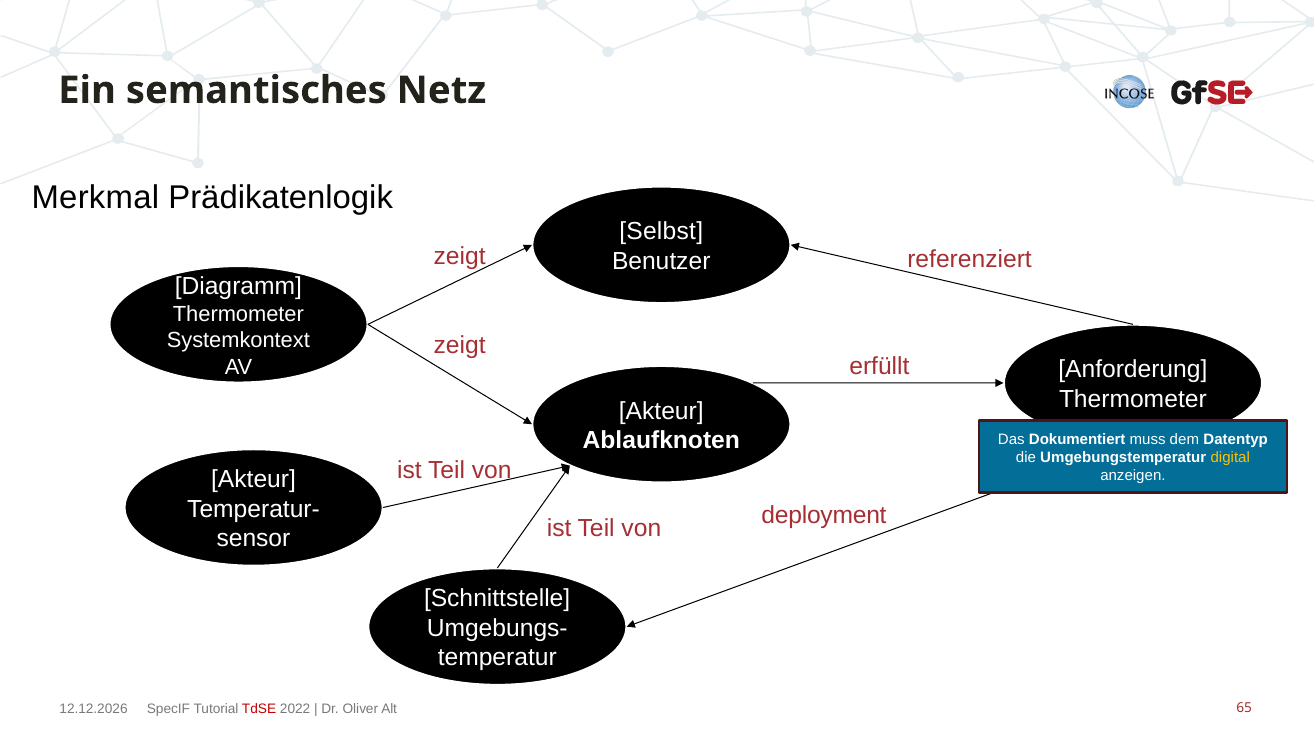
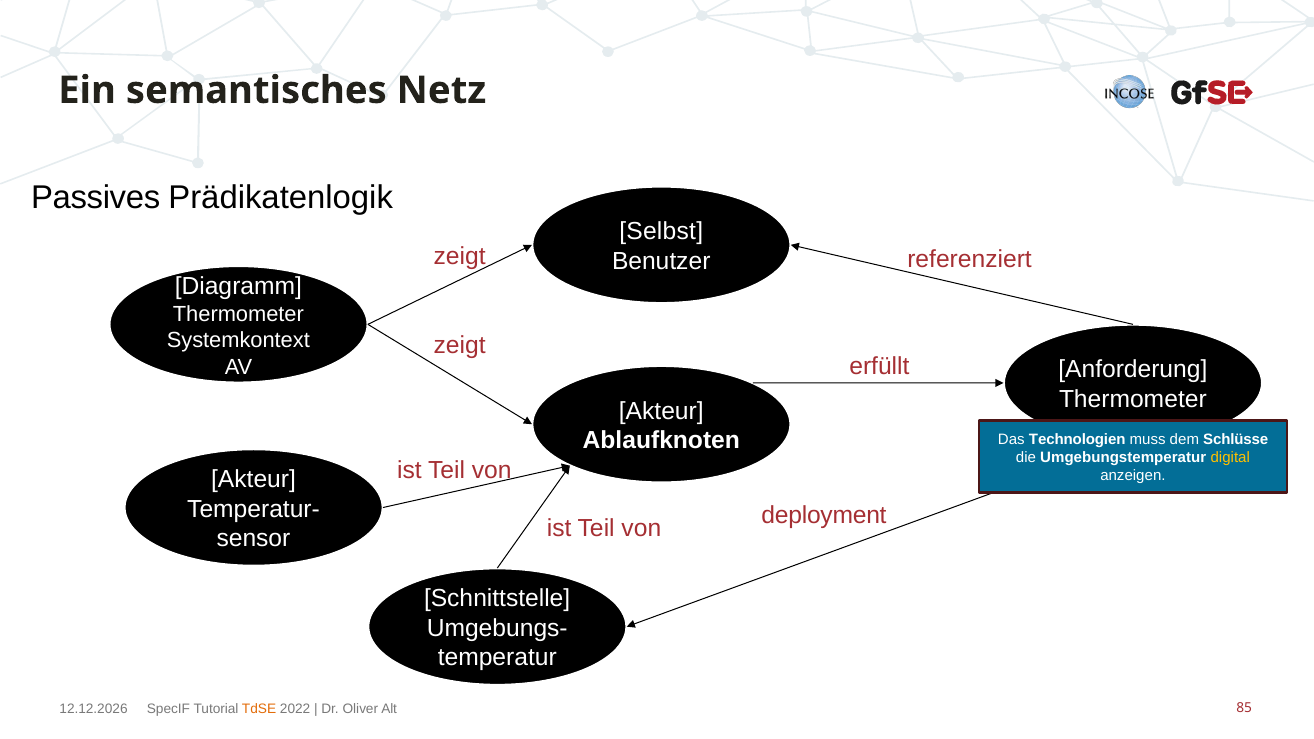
Merkmal: Merkmal -> Passives (96, 198)
Dokumentiert: Dokumentiert -> Technologien (1077, 440)
Datentyp: Datentyp -> Schlüsse (1236, 440)
TdSE colour: red -> orange (259, 709)
65: 65 -> 85 (1244, 708)
